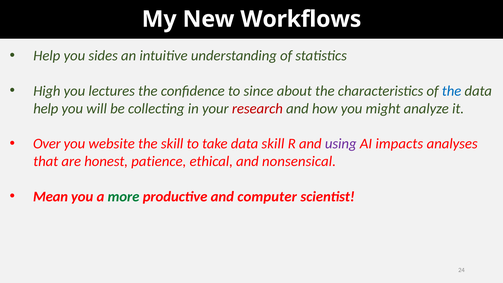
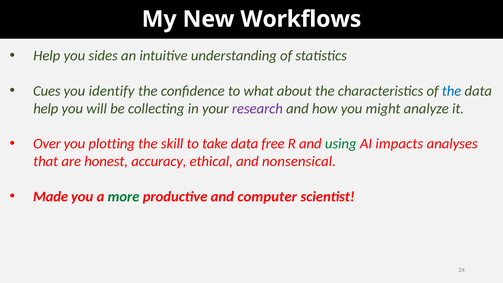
High: High -> Cues (47, 91)
lectures: lectures -> identify (112, 91)
since: since -> what (259, 91)
research colour: red -> purple (257, 108)
website: website -> plotting (112, 144)
data skill: skill -> free (273, 144)
using colour: purple -> green (341, 144)
patience: patience -> accuracy (159, 161)
Mean: Mean -> Made (51, 197)
